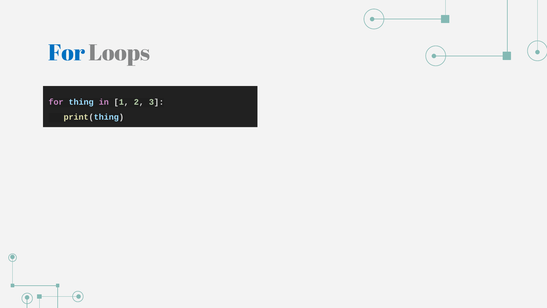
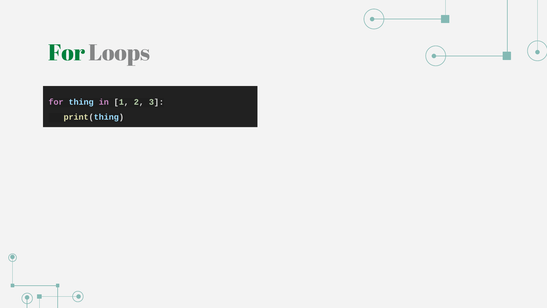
For colour: blue -> green (67, 53)
